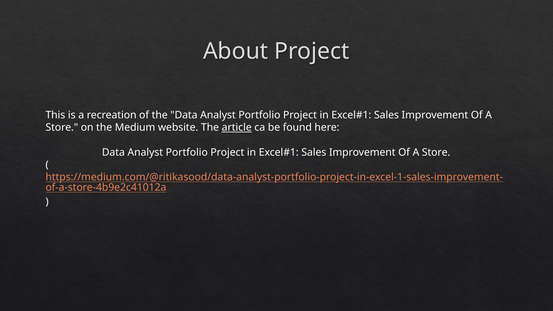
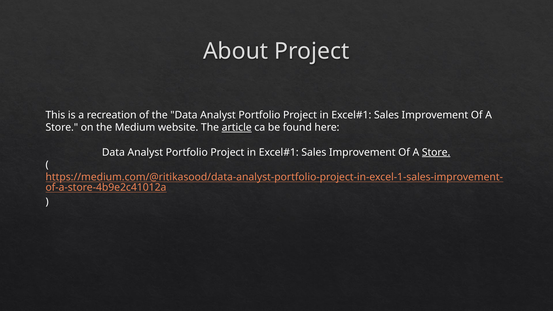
Store underline: none -> present (436, 152)
